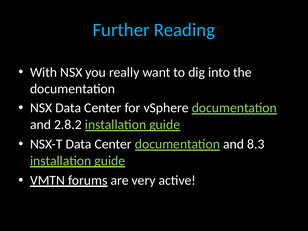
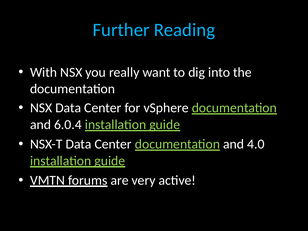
2.8.2: 2.8.2 -> 6.0.4 (68, 125)
8.3: 8.3 -> 4.0 (256, 144)
